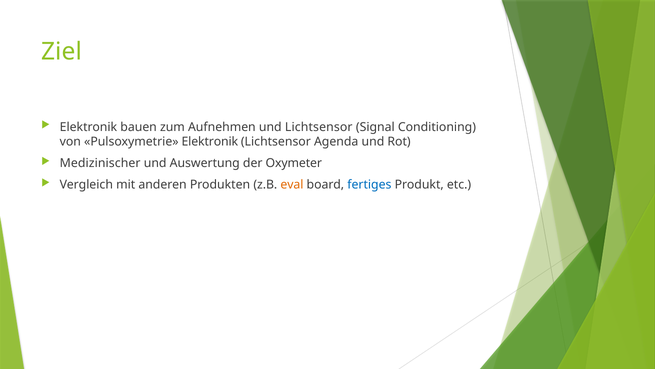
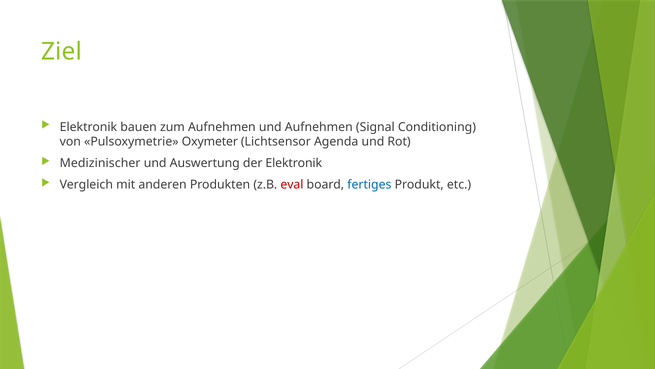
und Lichtsensor: Lichtsensor -> Aufnehmen (319, 127)
Pulsoxymetrie Elektronik: Elektronik -> Oxymeter (210, 142)
der Oxymeter: Oxymeter -> Elektronik (294, 163)
eval colour: orange -> red (292, 185)
